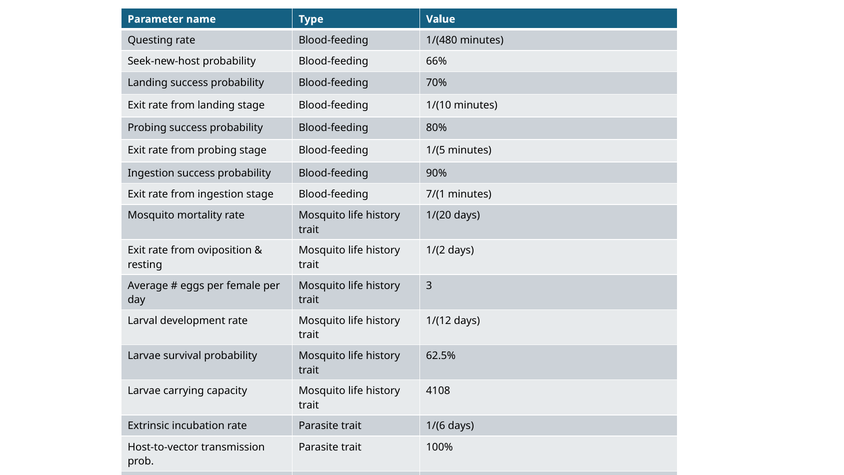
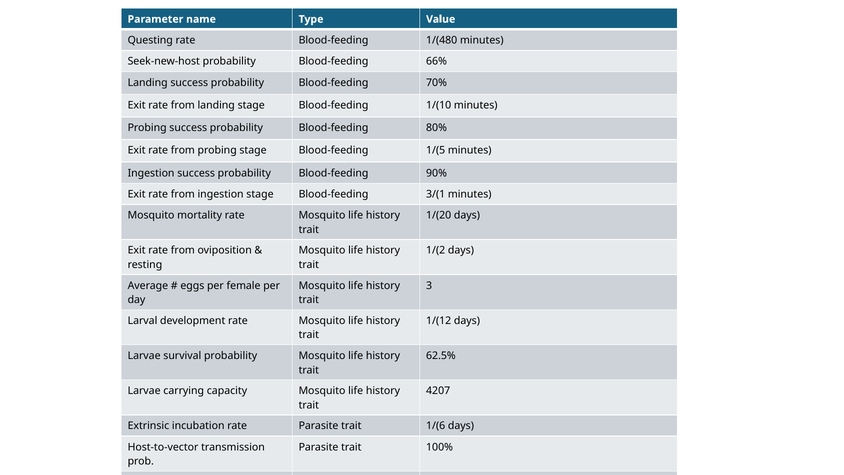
7/(1: 7/(1 -> 3/(1 (436, 194)
4108: 4108 -> 4207 (438, 391)
